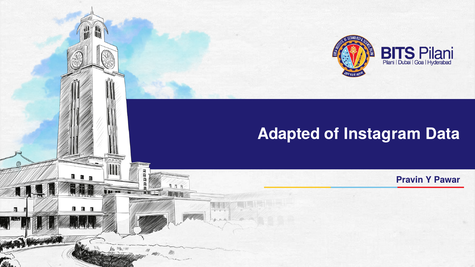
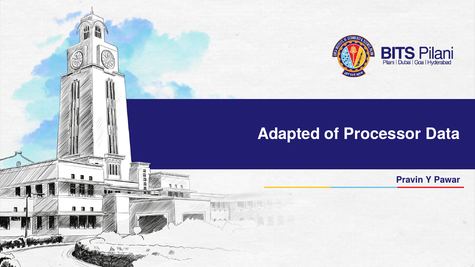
Instagram: Instagram -> Processor (382, 134)
